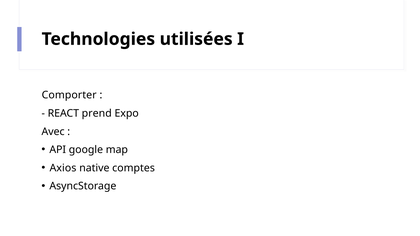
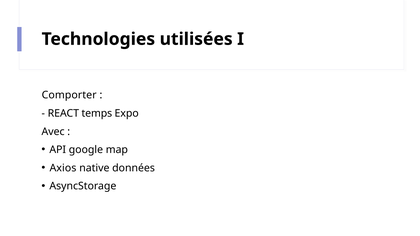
prend: prend -> temps (97, 113)
comptes: comptes -> données (134, 168)
